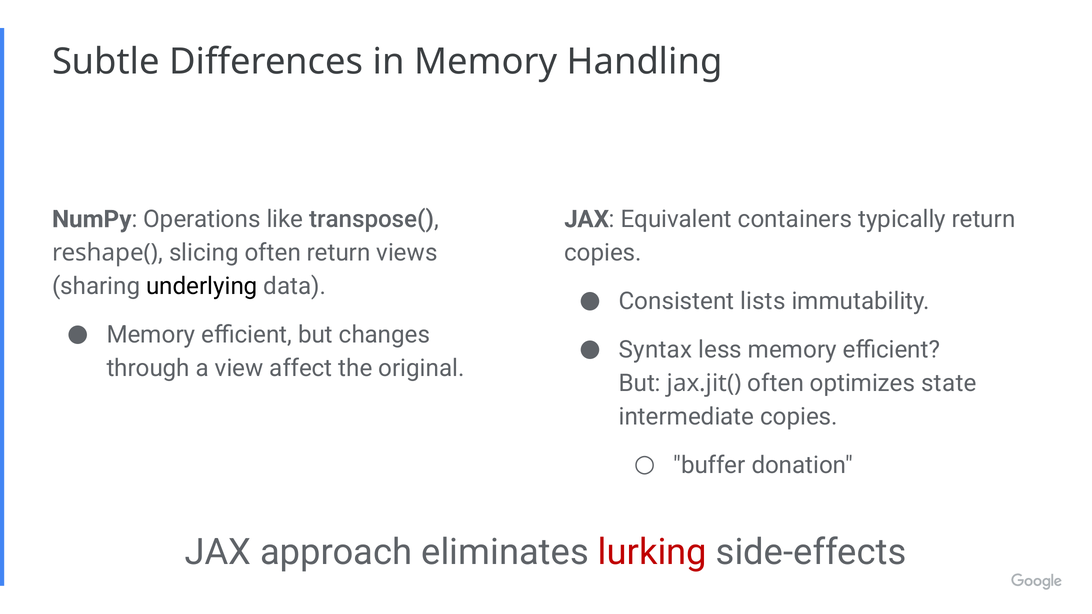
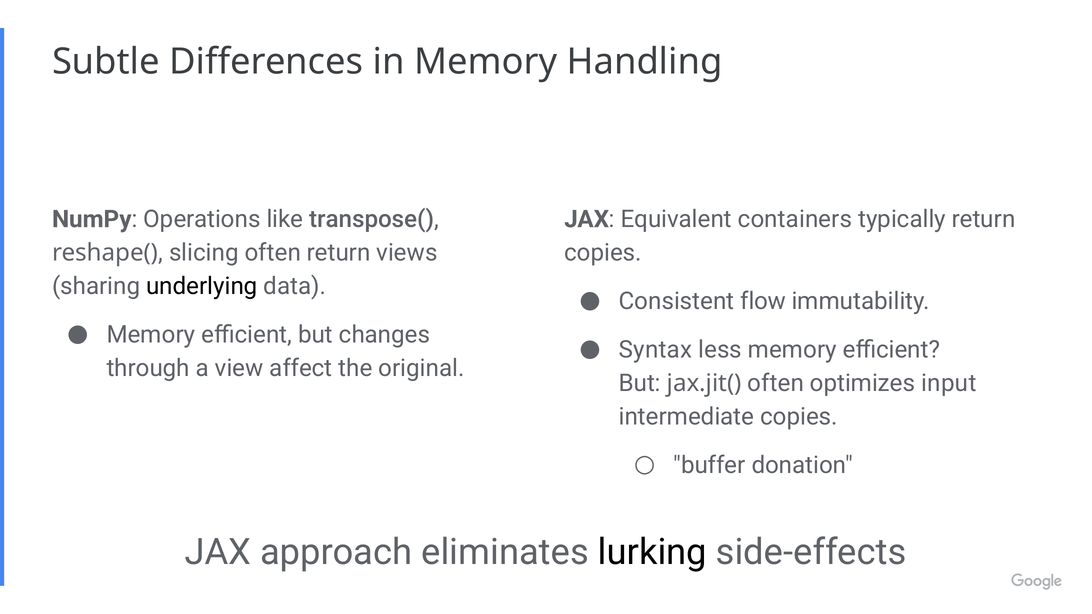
lists: lists -> flow (763, 301)
state: state -> input (949, 383)
lurking colour: red -> black (652, 552)
